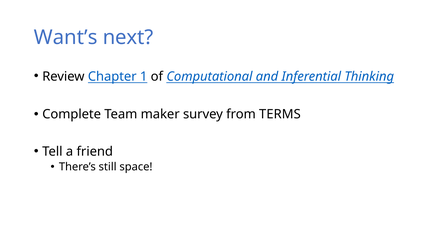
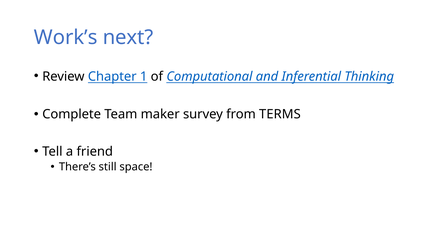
Want’s: Want’s -> Work’s (66, 37)
